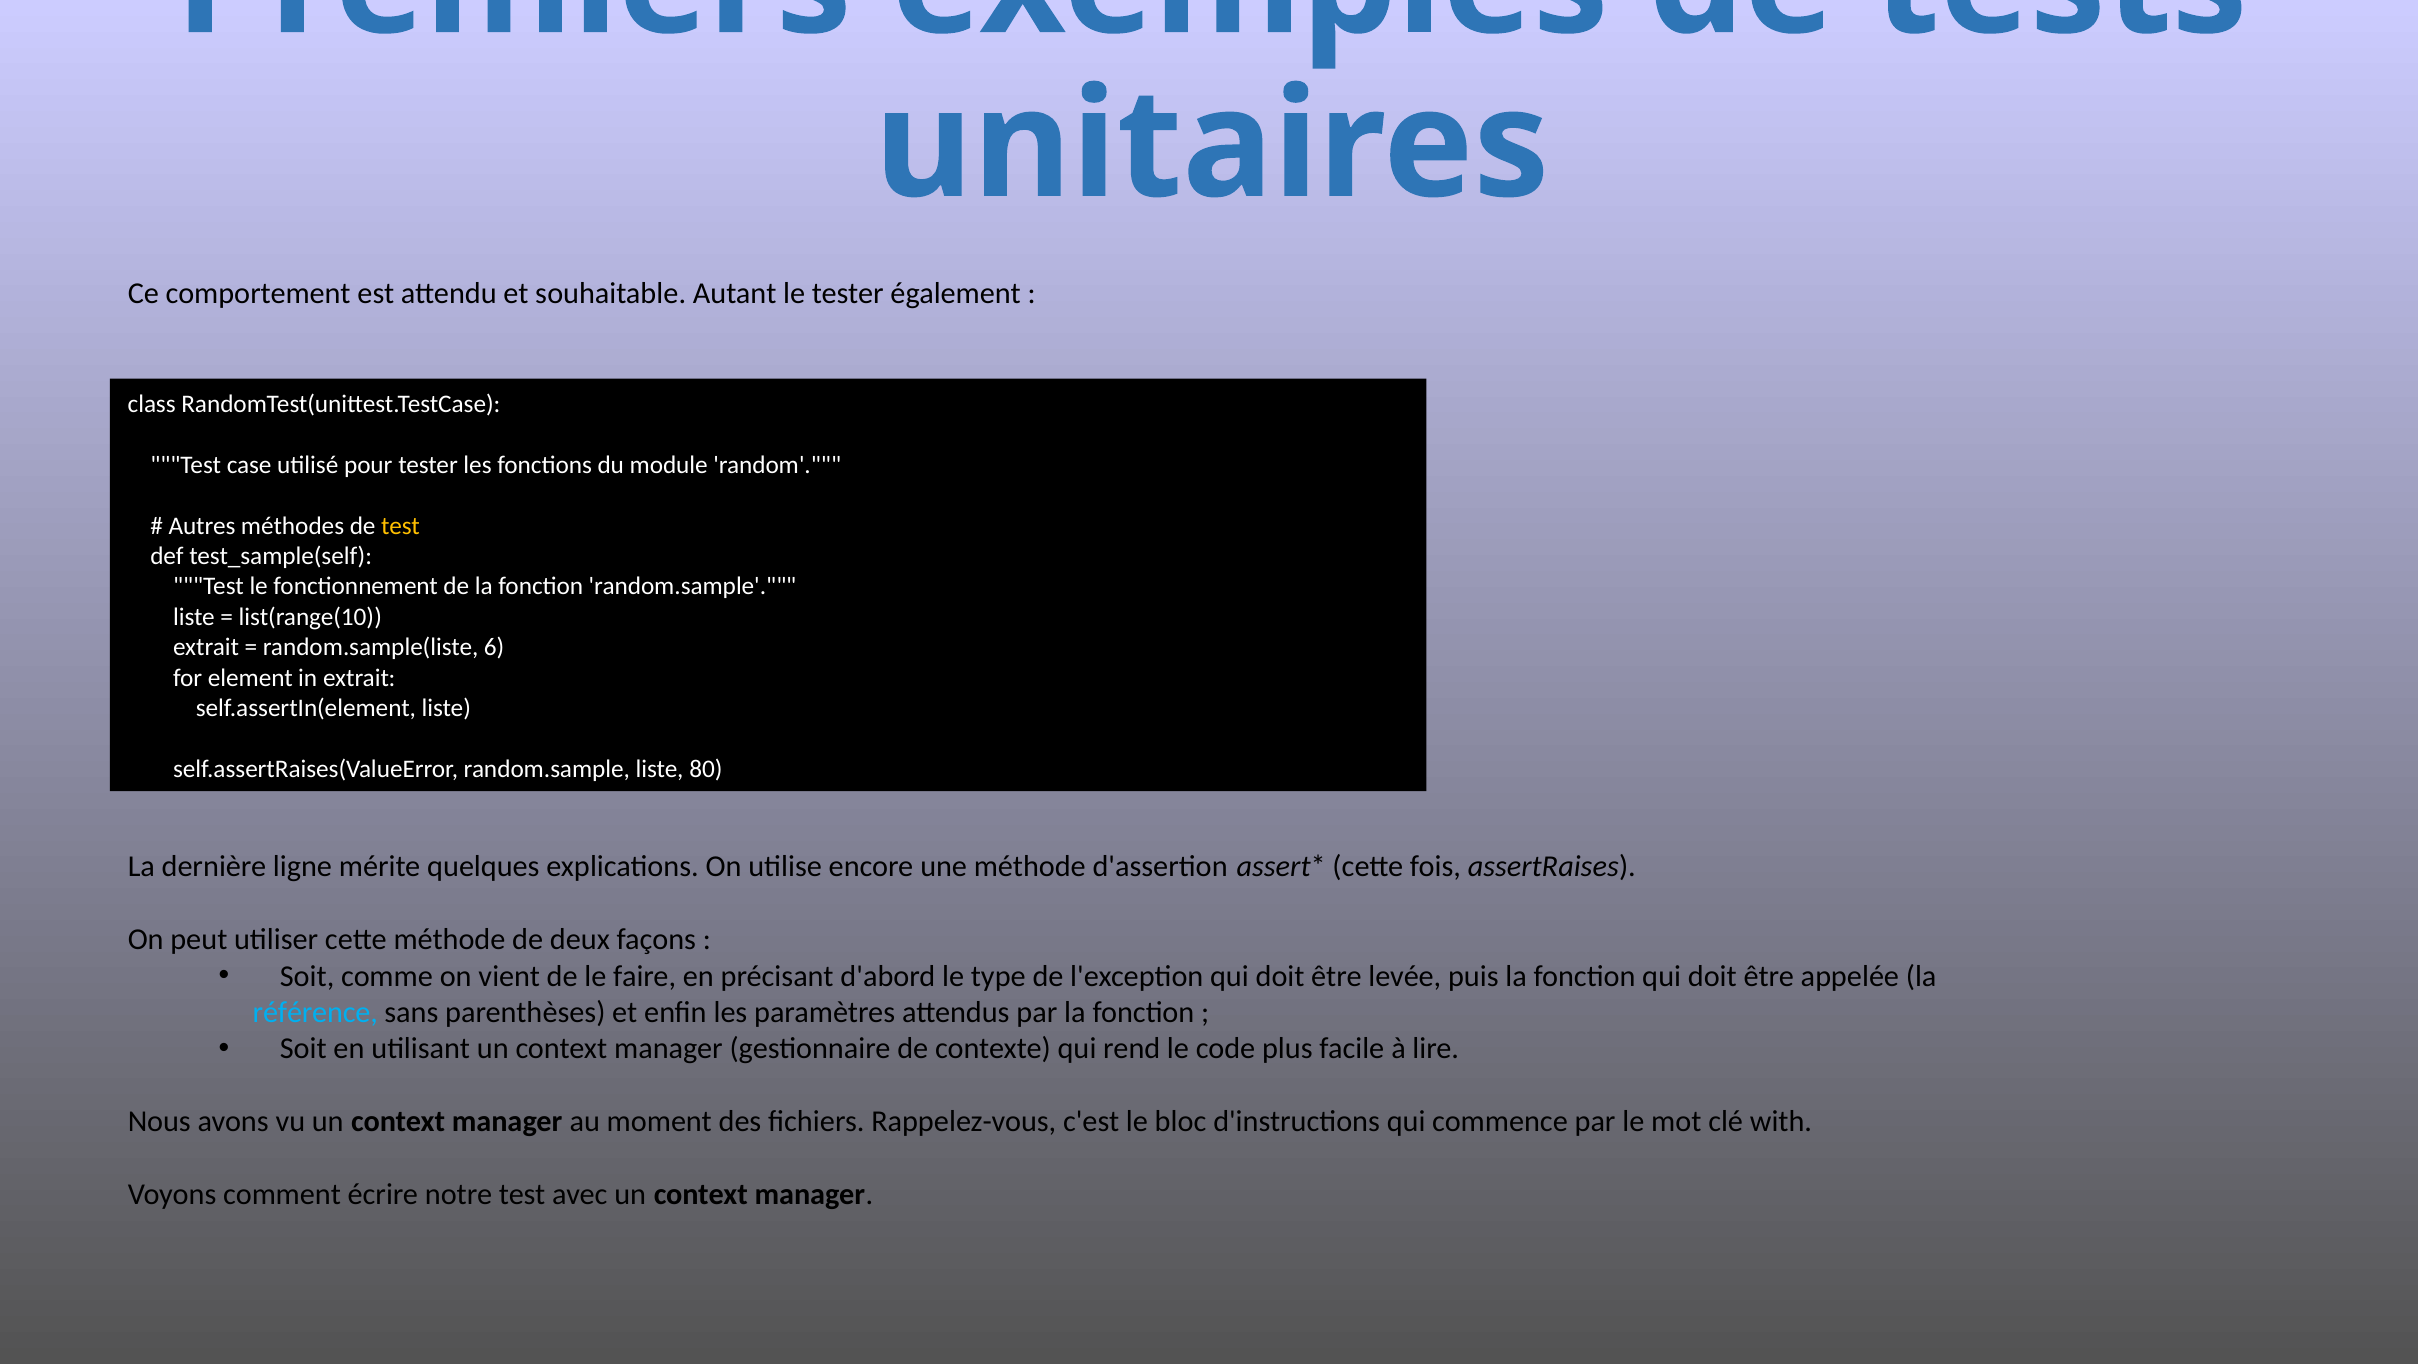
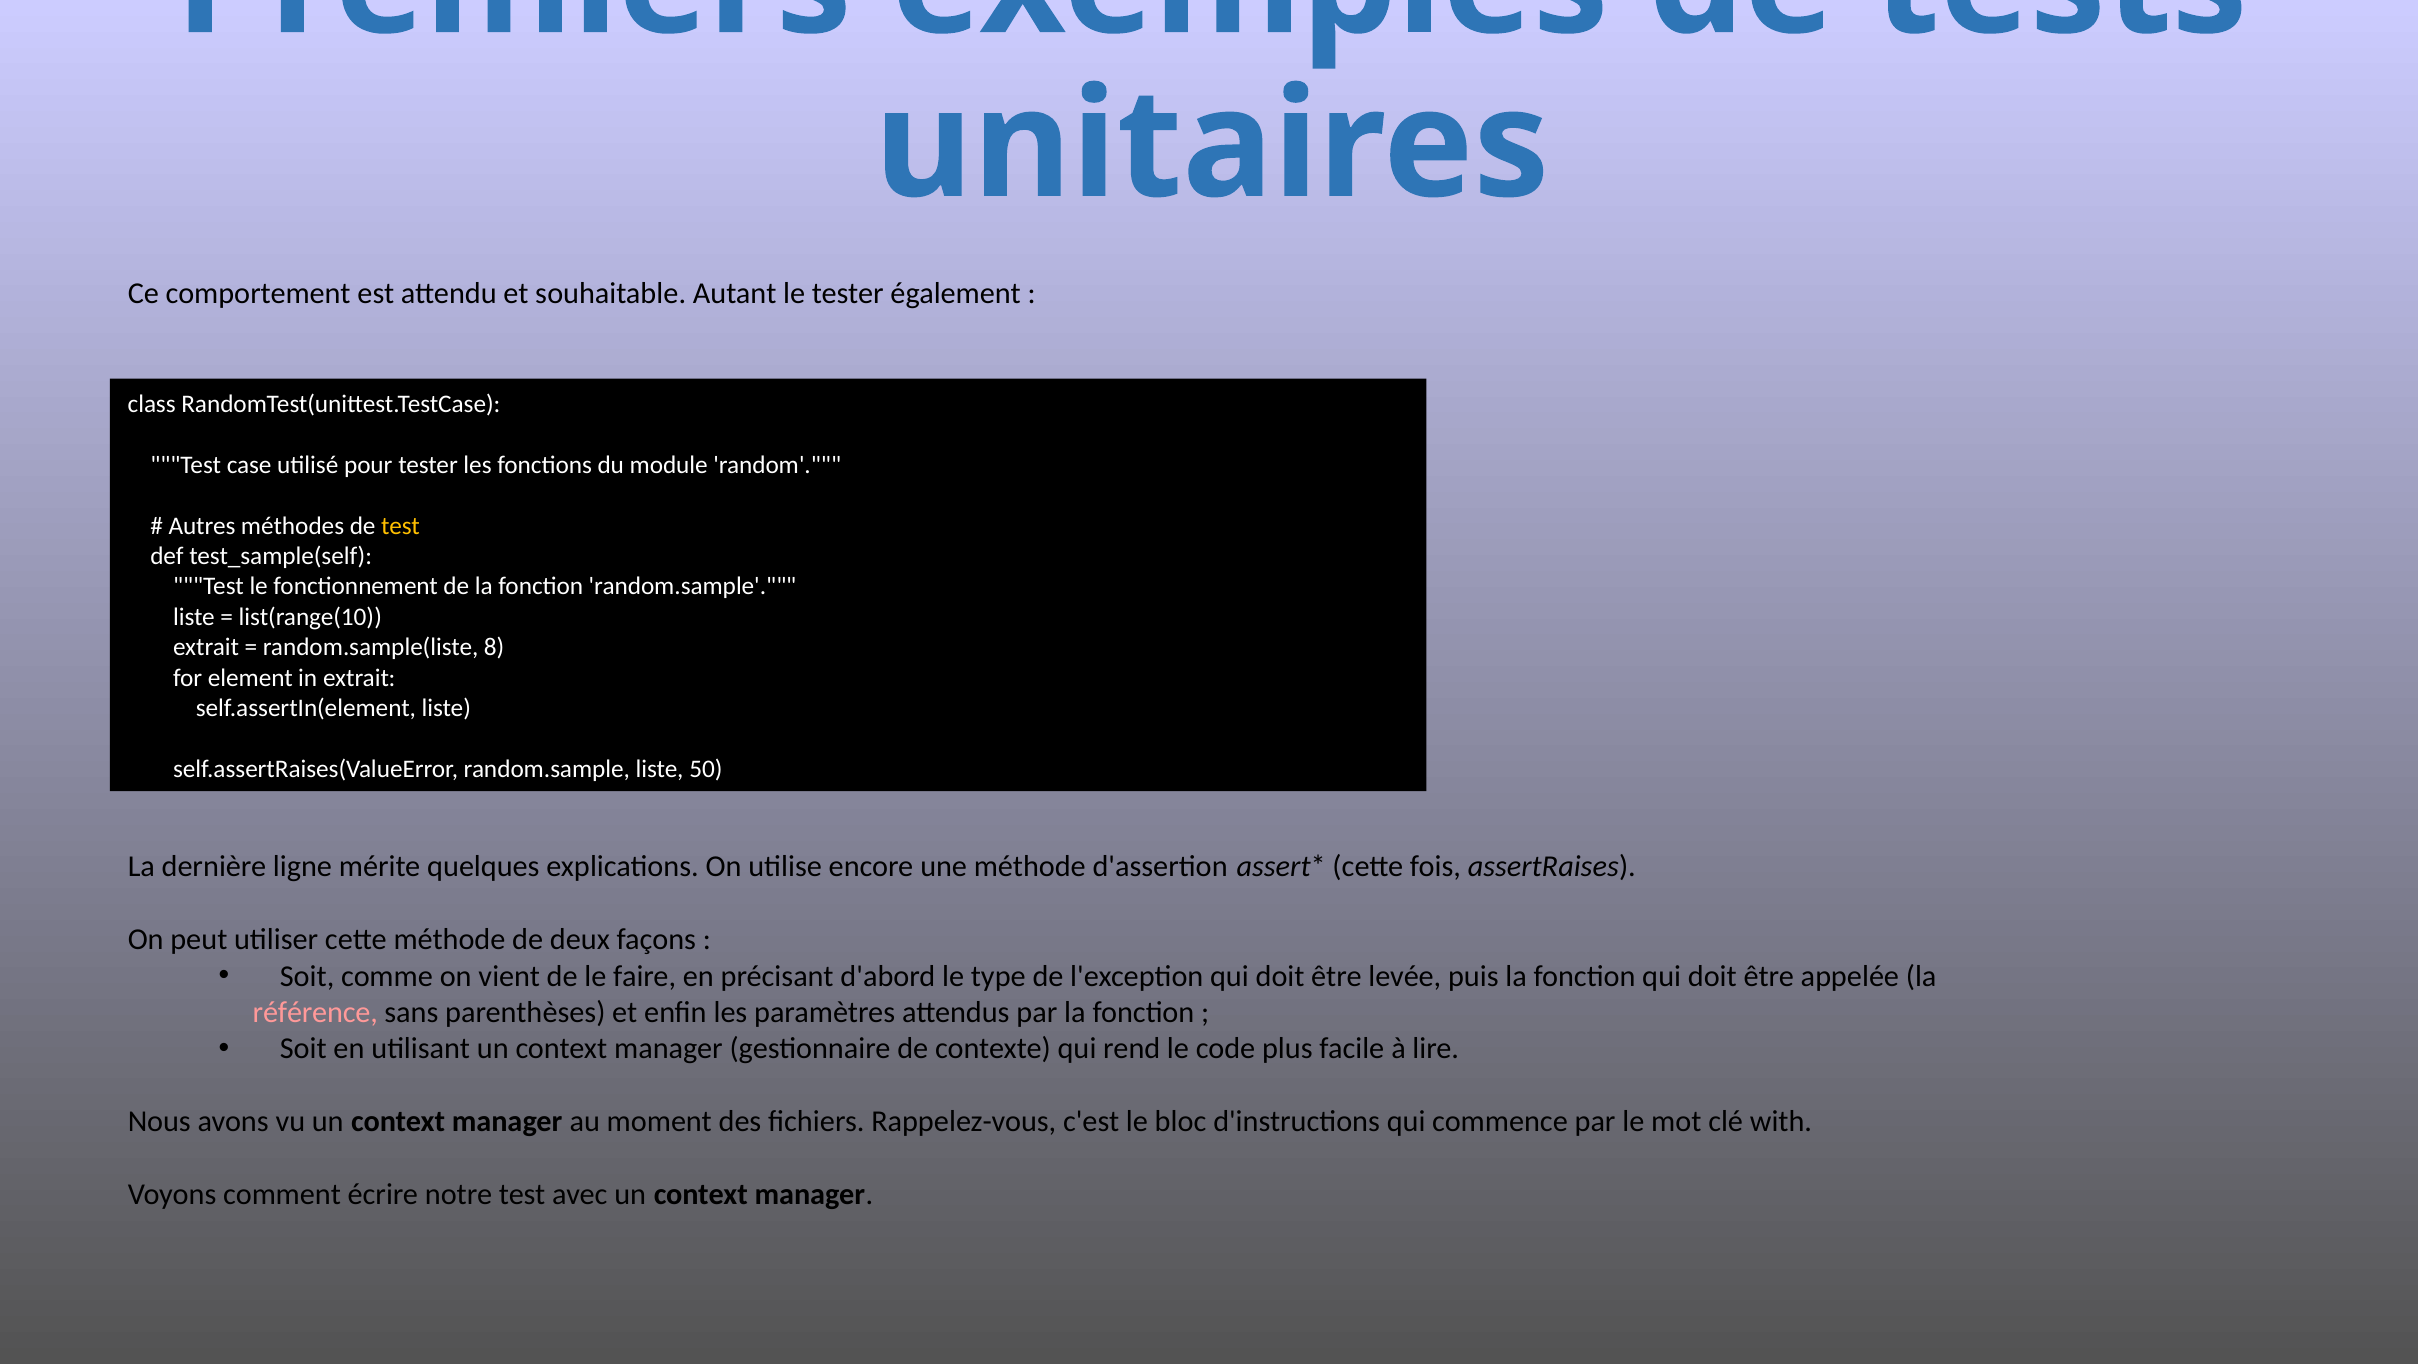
6: 6 -> 8 (494, 647)
80: 80 -> 50 (706, 768)
référence colour: light blue -> pink (315, 1012)
